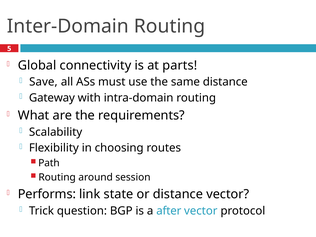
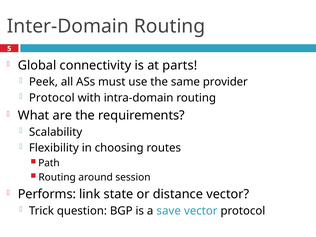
Save: Save -> Peek (43, 82)
same distance: distance -> provider (225, 82)
Gateway: Gateway -> Protocol (52, 98)
after: after -> save (169, 211)
